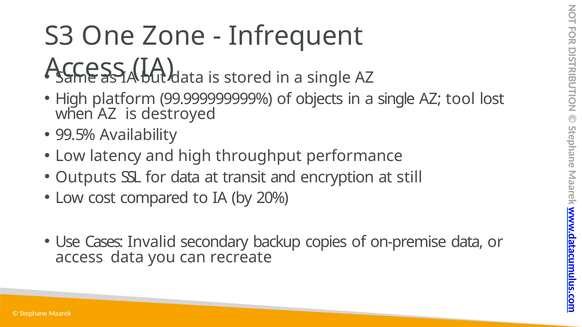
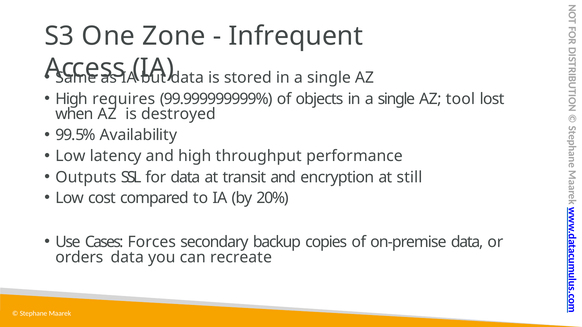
platform: platform -> requires (124, 99)
Invalid: Invalid -> Forces (152, 242)
access: access -> orders (79, 258)
